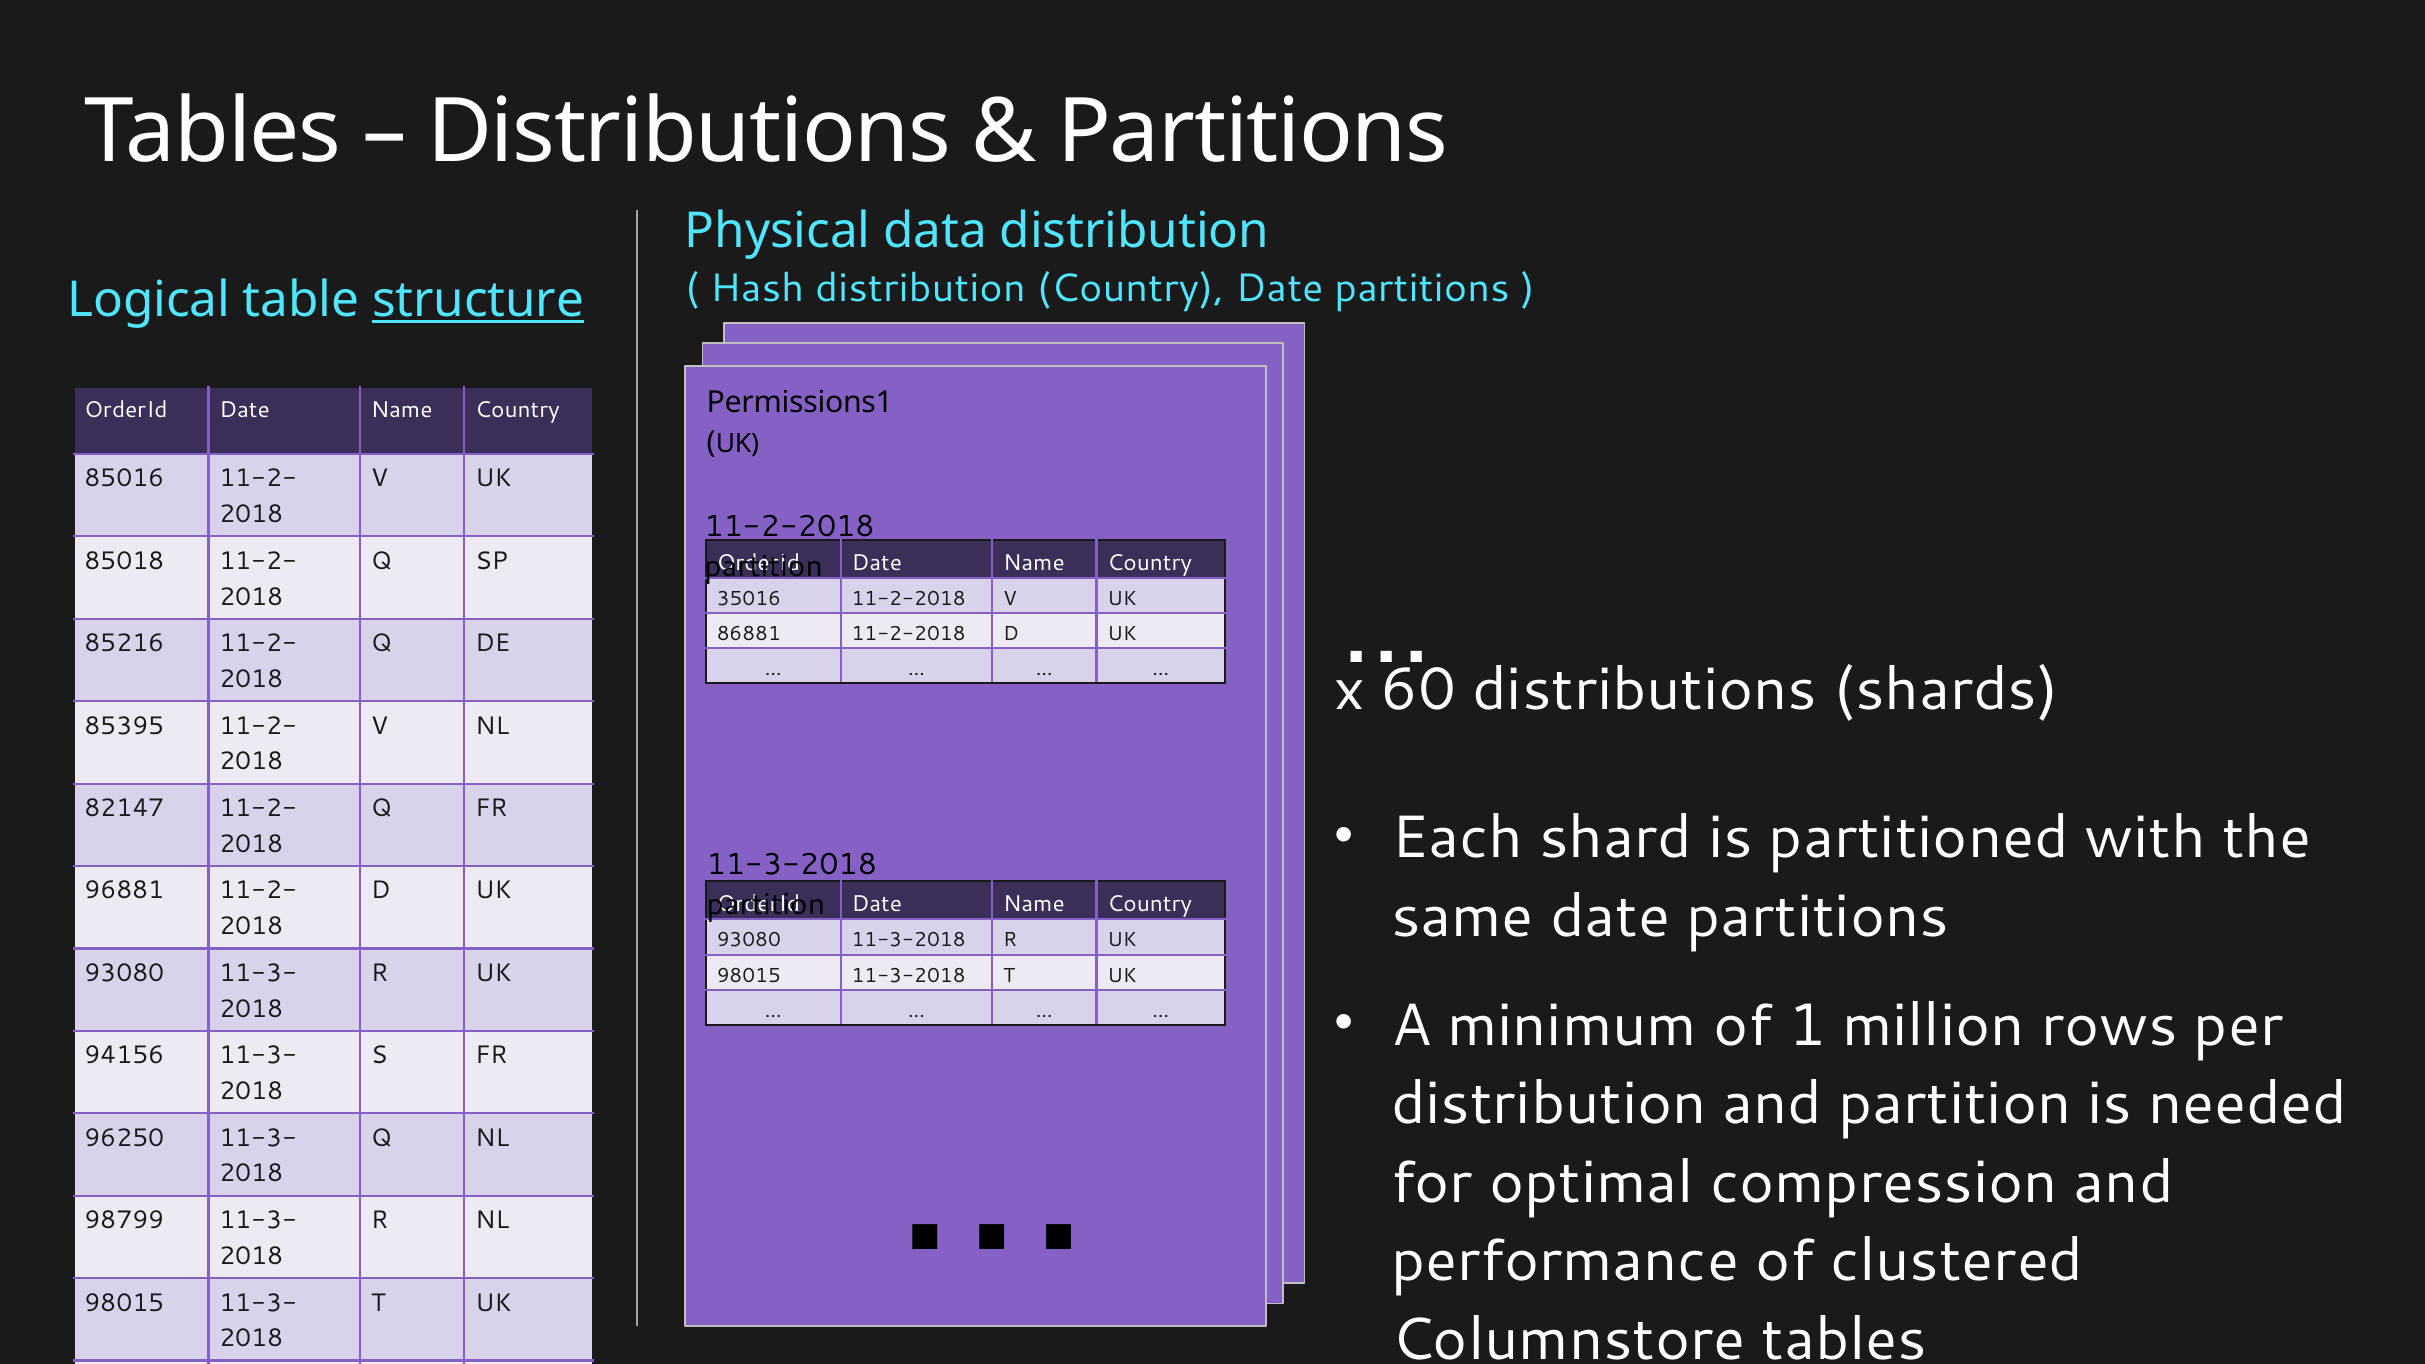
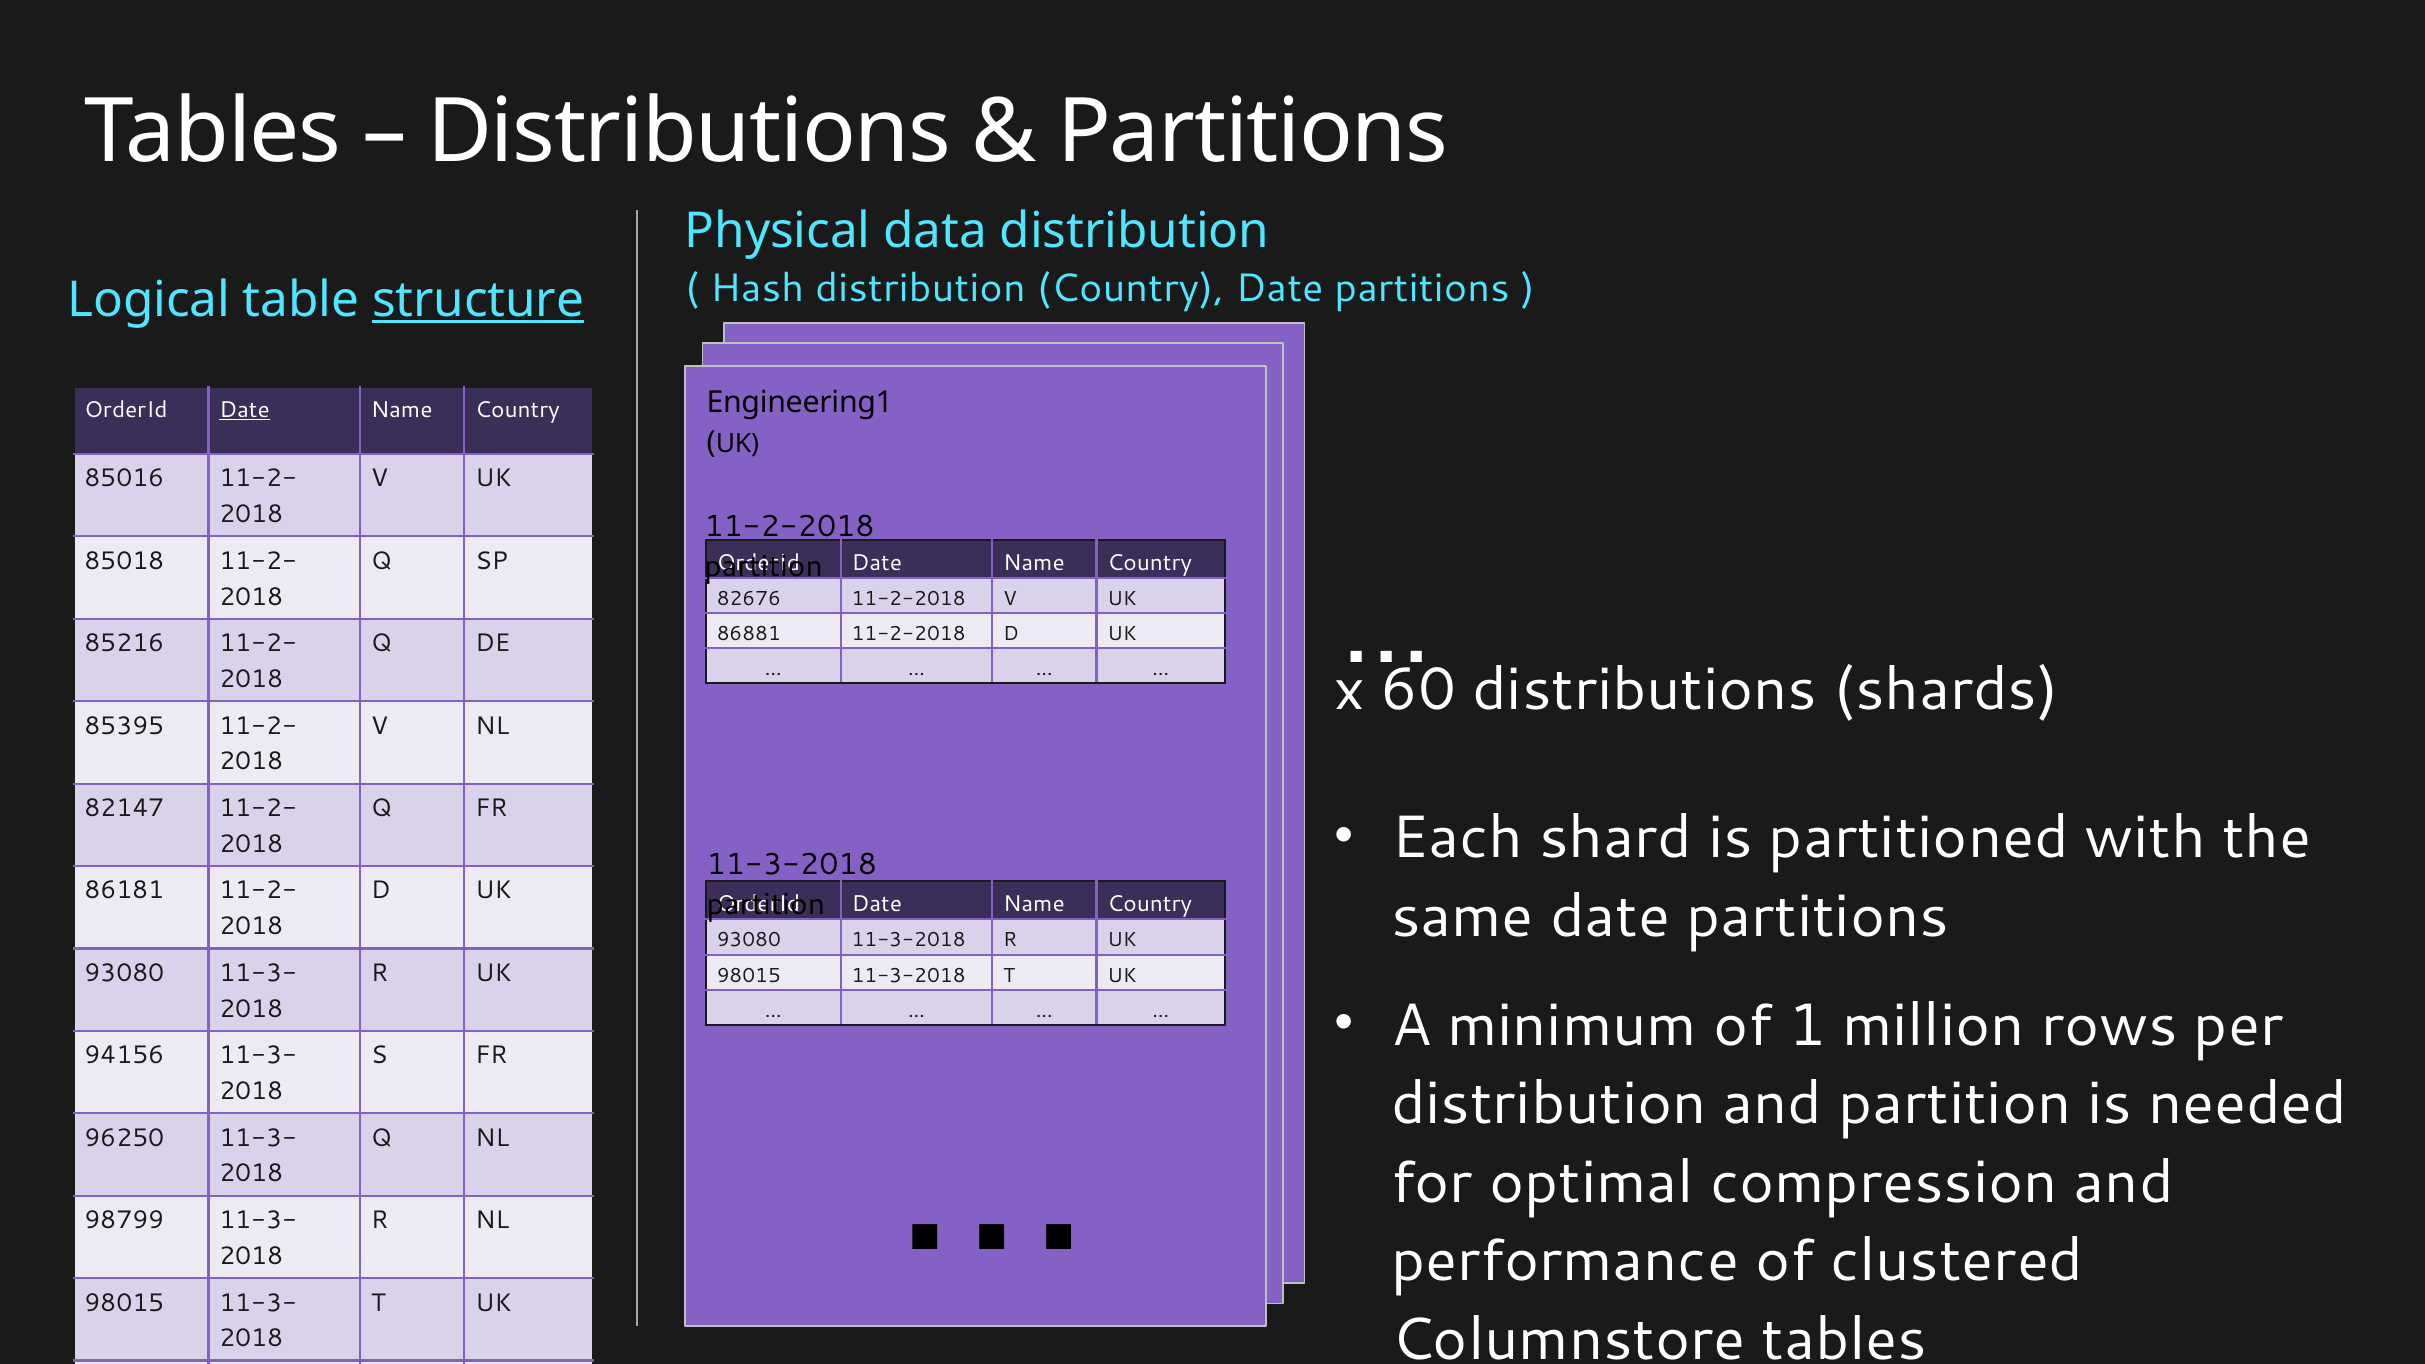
Permissions1: Permissions1 -> Engineering1 (800, 403)
Date underline: none -> present (245, 410)
35016: 35016 -> 82676 (749, 599)
96881: 96881 -> 86181 (124, 891)
